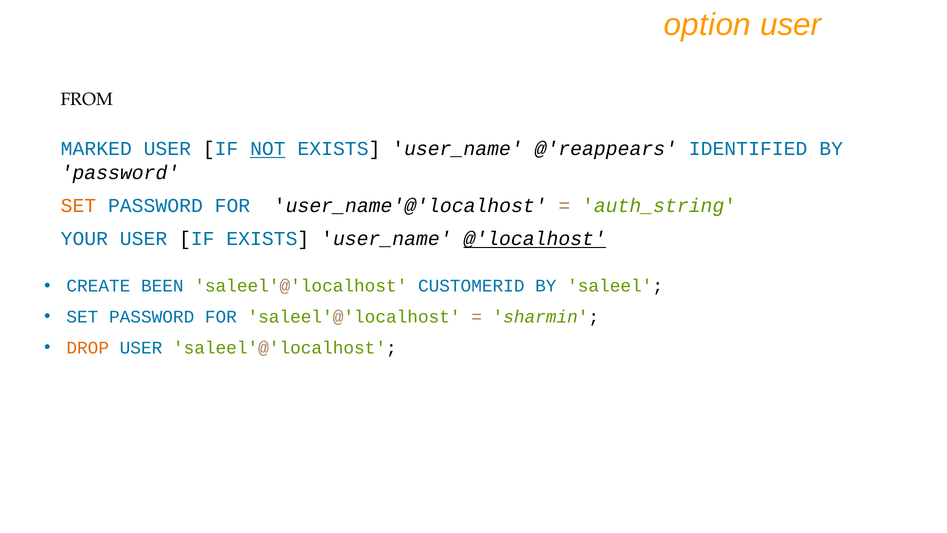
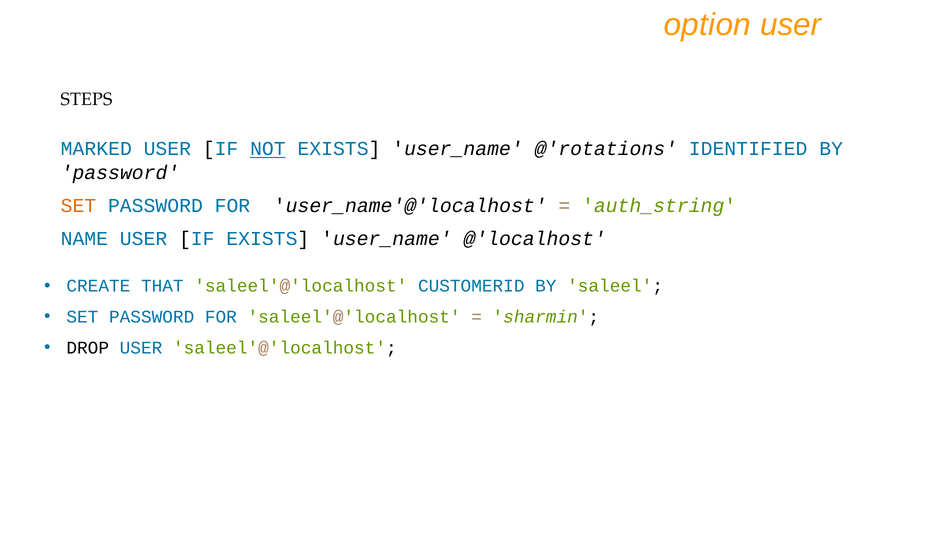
FROM: FROM -> STEPS (87, 99)
@'reappears: @'reappears -> @'rotations (606, 149)
YOUR: YOUR -> NAME (84, 239)
@'localhost underline: present -> none (535, 239)
BEEN: BEEN -> THAT (162, 286)
DROP colour: orange -> black (88, 347)
